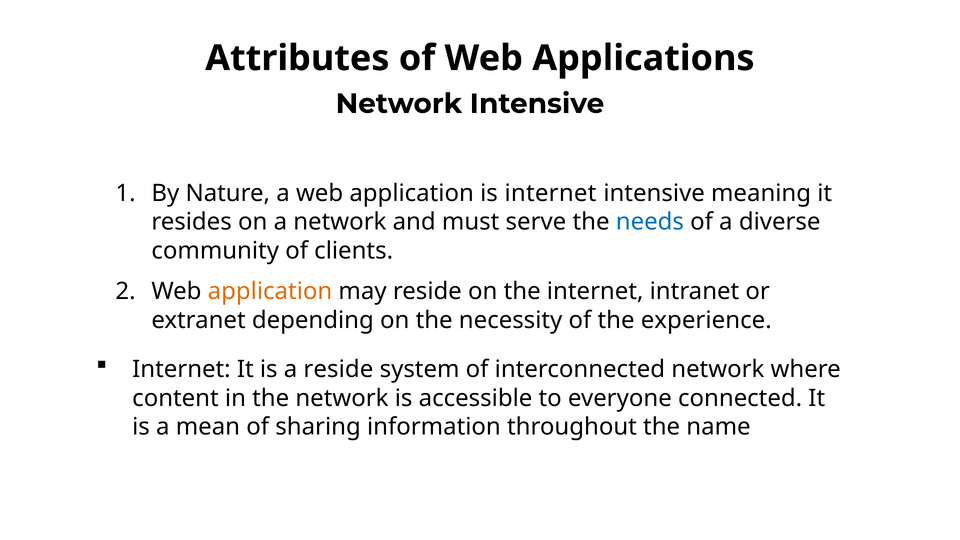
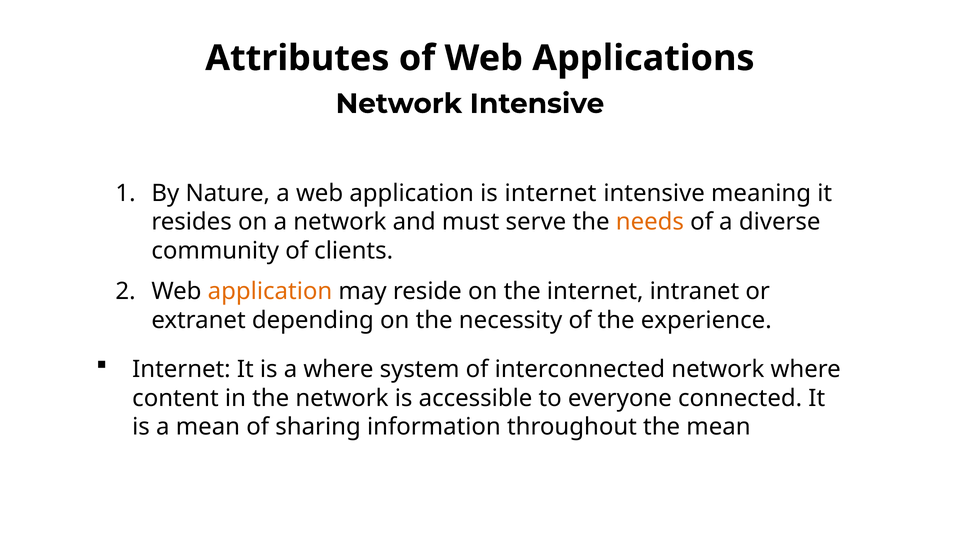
needs colour: blue -> orange (650, 222)
a reside: reside -> where (339, 369)
the name: name -> mean (718, 427)
